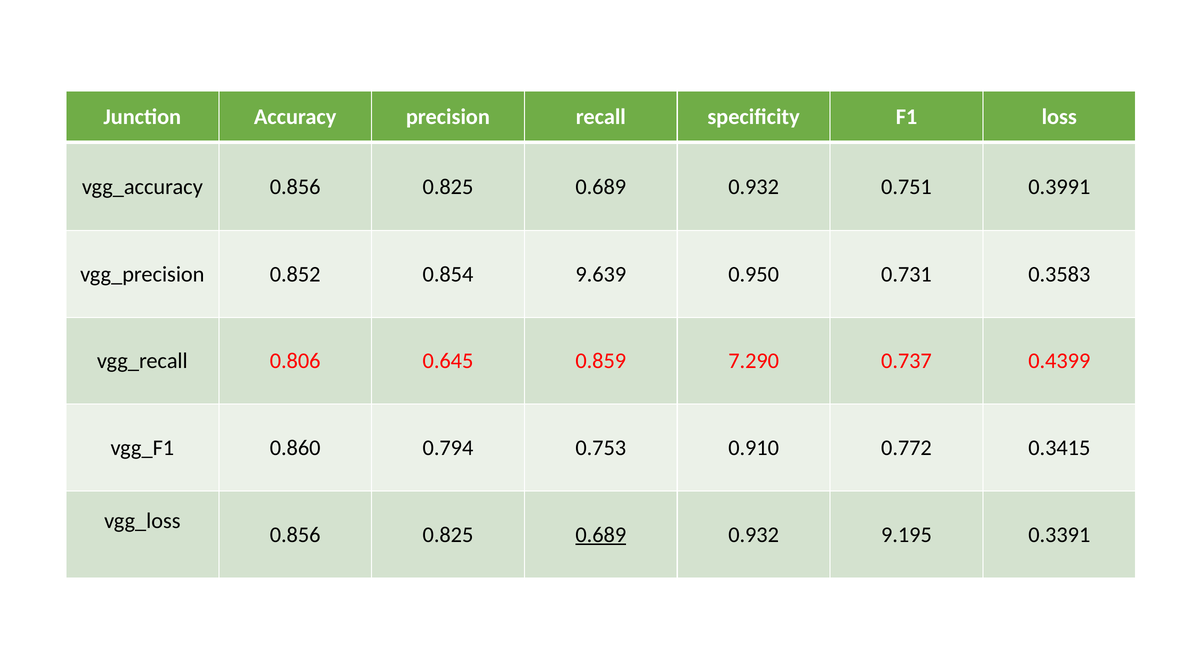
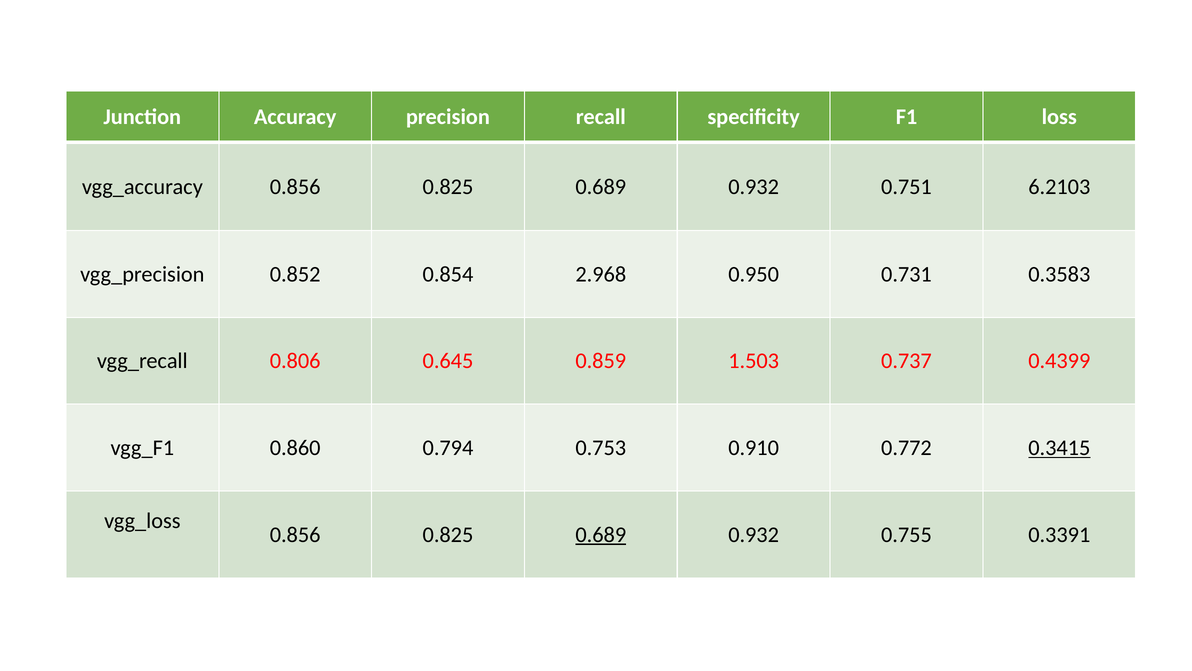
0.3991: 0.3991 -> 6.2103 (1059, 187)
9.639: 9.639 -> 2.968 (601, 274)
7.290: 7.290 -> 1.503 (754, 361)
0.3415 underline: none -> present (1059, 448)
9.195: 9.195 -> 0.755 (906, 534)
